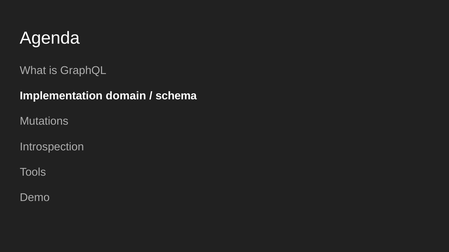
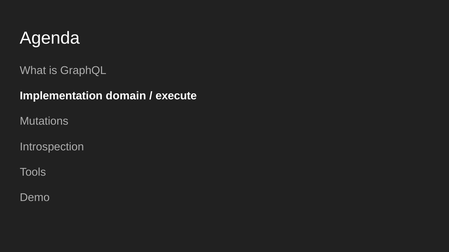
schema: schema -> execute (176, 96)
